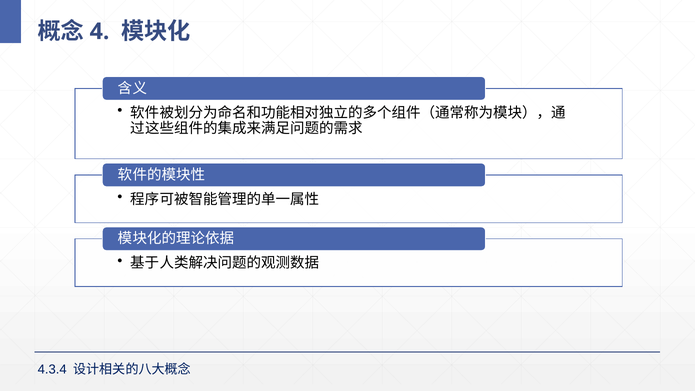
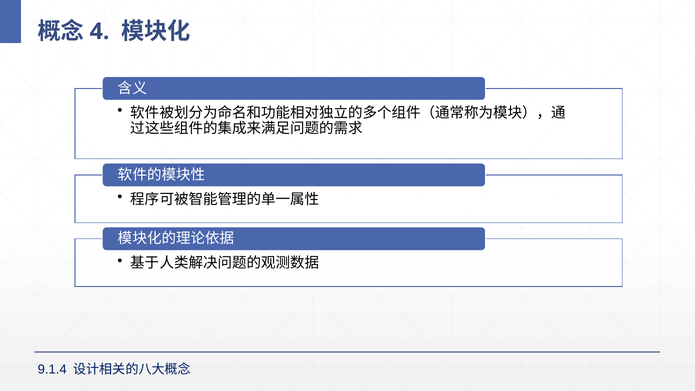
4.3.4: 4.3.4 -> 9.1.4 (52, 370)
